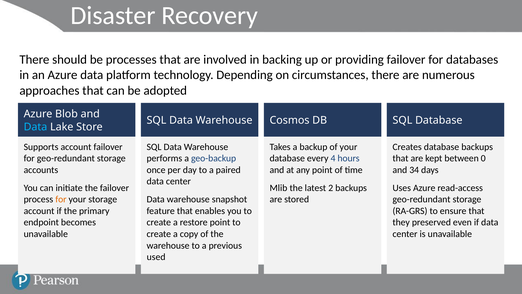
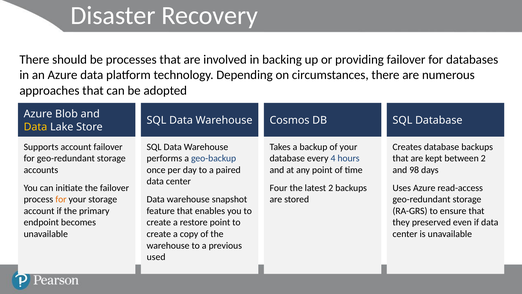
Data colour: light blue -> yellow (35, 127)
between 0: 0 -> 2 (483, 158)
34: 34 -> 98 (414, 170)
Mlib: Mlib -> Four (278, 188)
